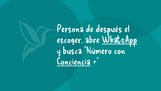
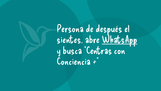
escoger: escoger -> sientes (70, 40)
Número: Número -> Centras (98, 50)
Conciencia underline: present -> none (74, 61)
